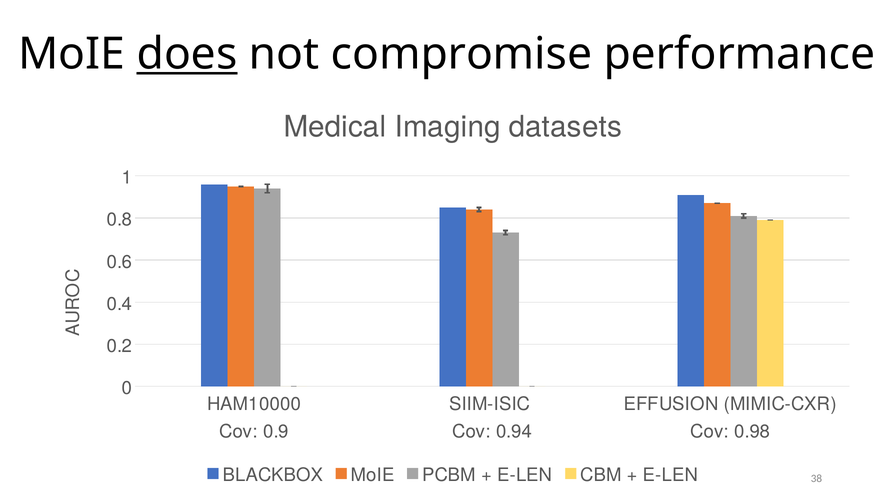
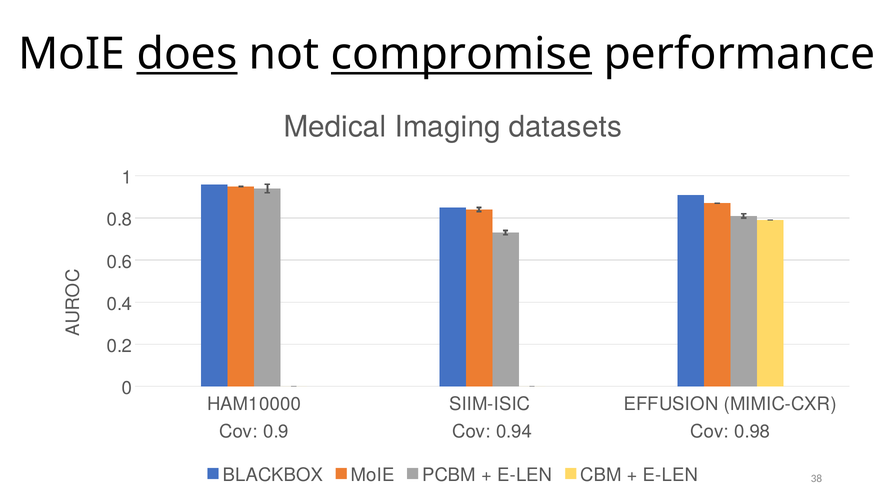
compromise underline: none -> present (462, 54)
